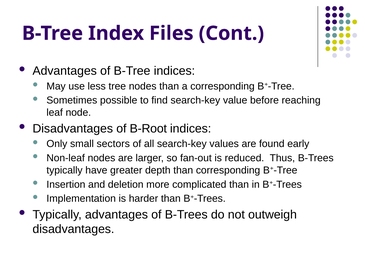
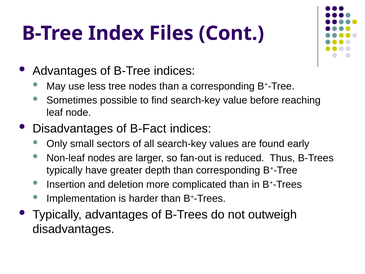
B-Root: B-Root -> B-Fact (148, 128)
